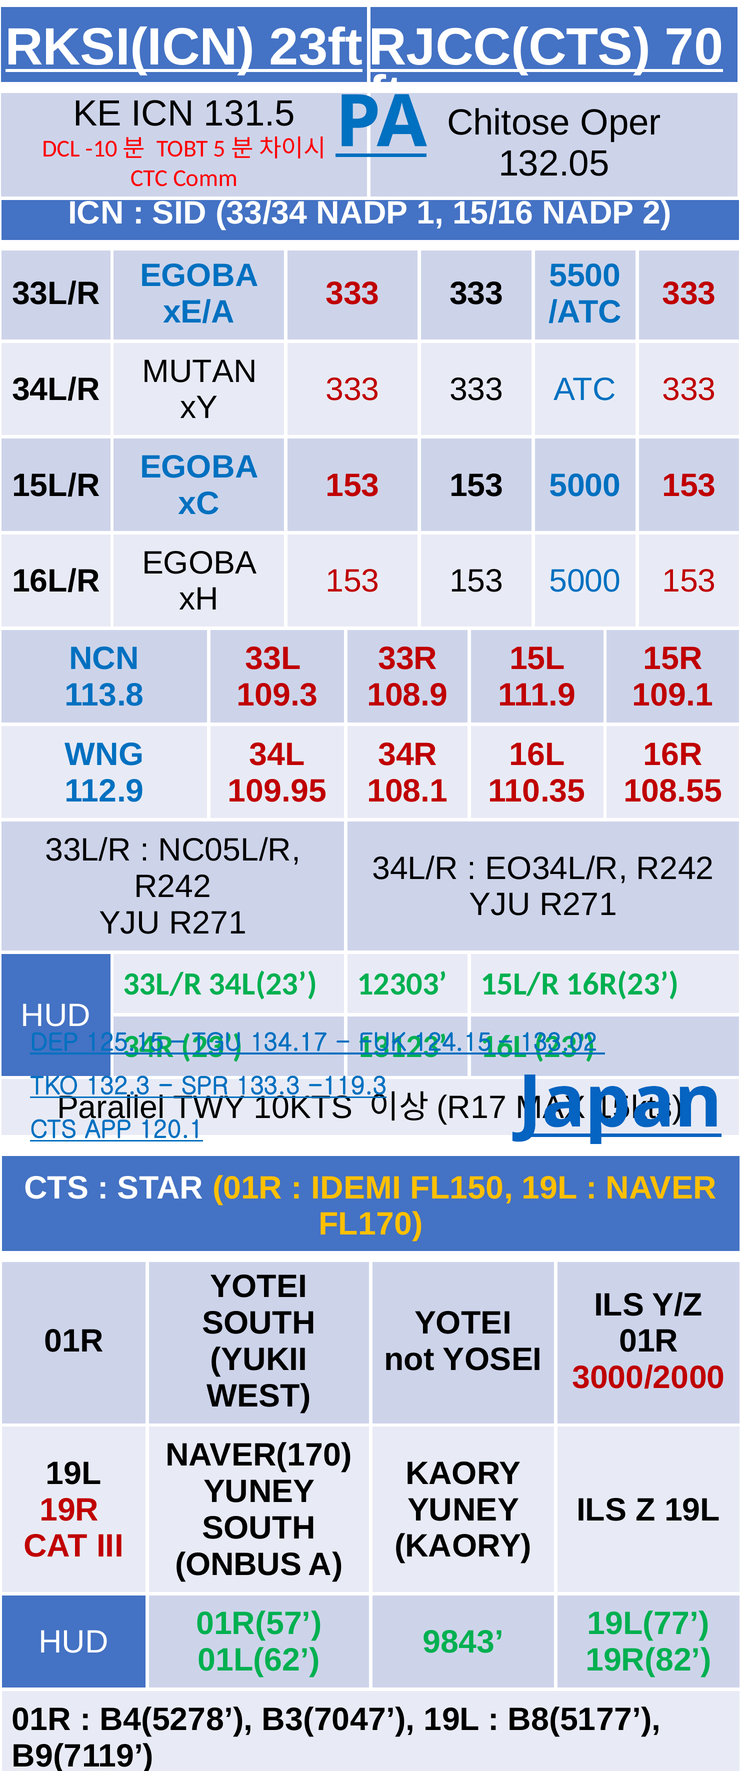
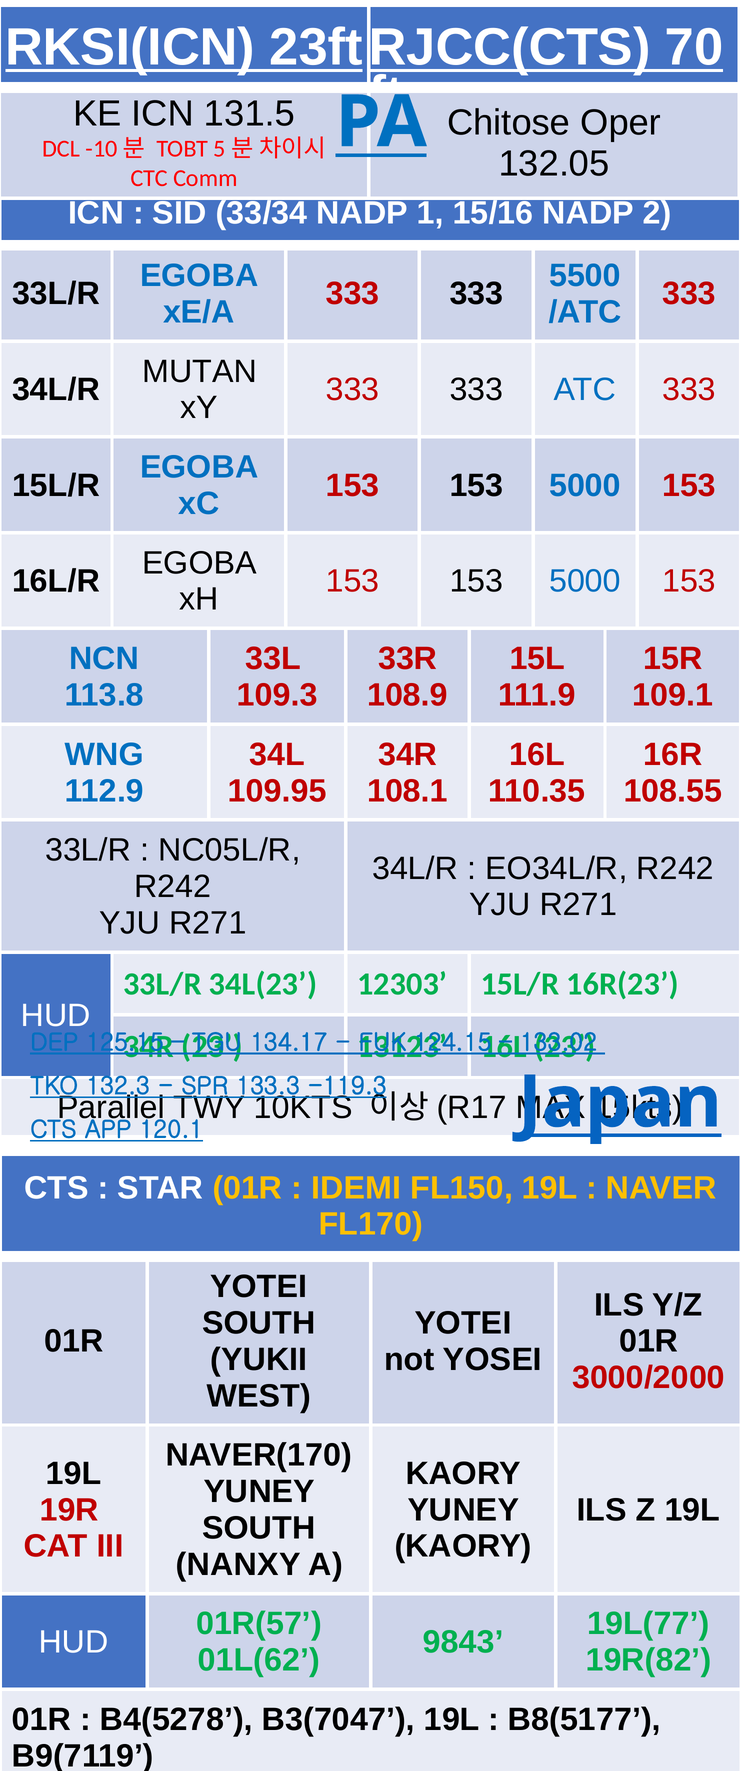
ONBUS: ONBUS -> NANXY (238, 1564)
